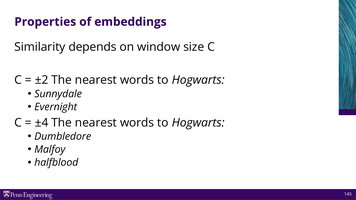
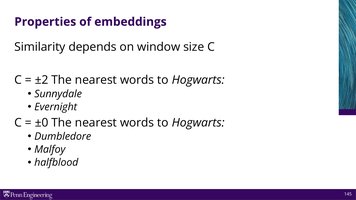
±4: ±4 -> ±0 (42, 123)
